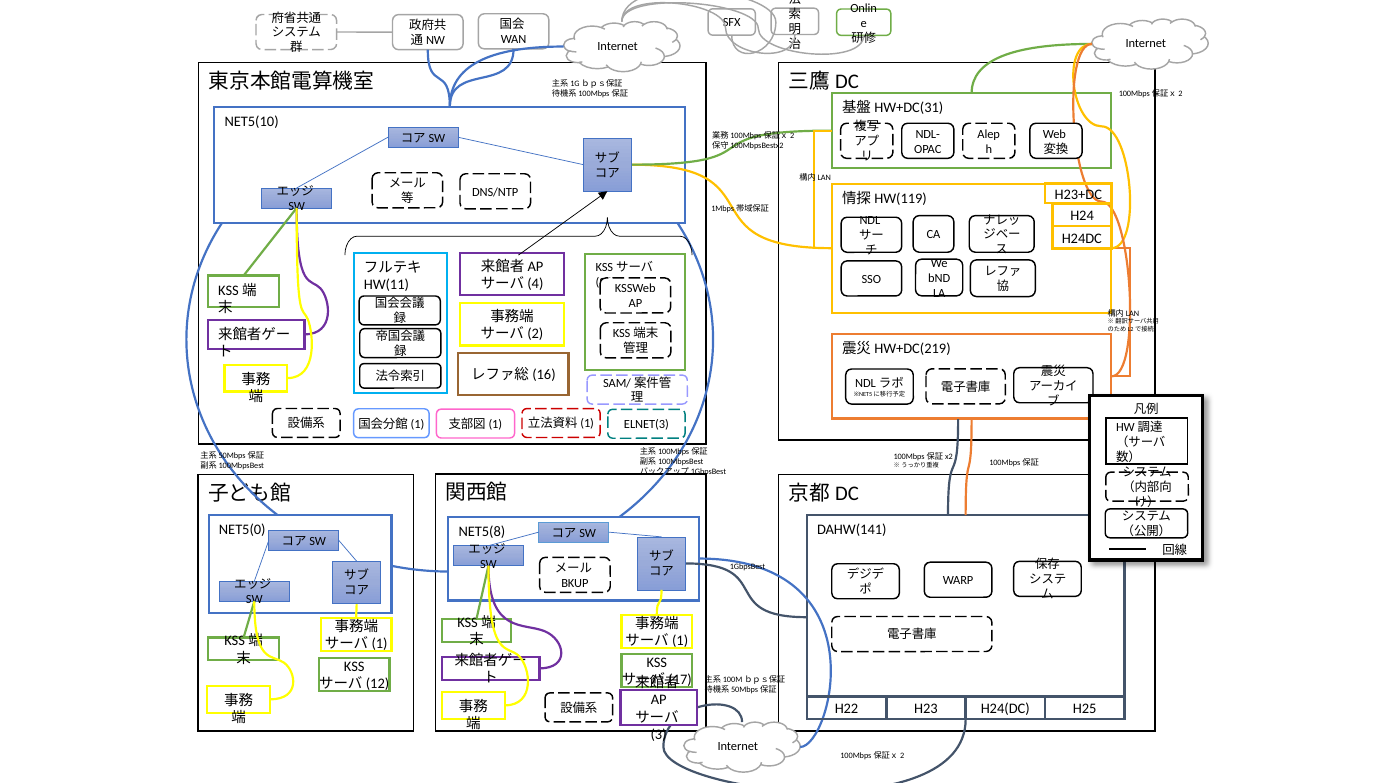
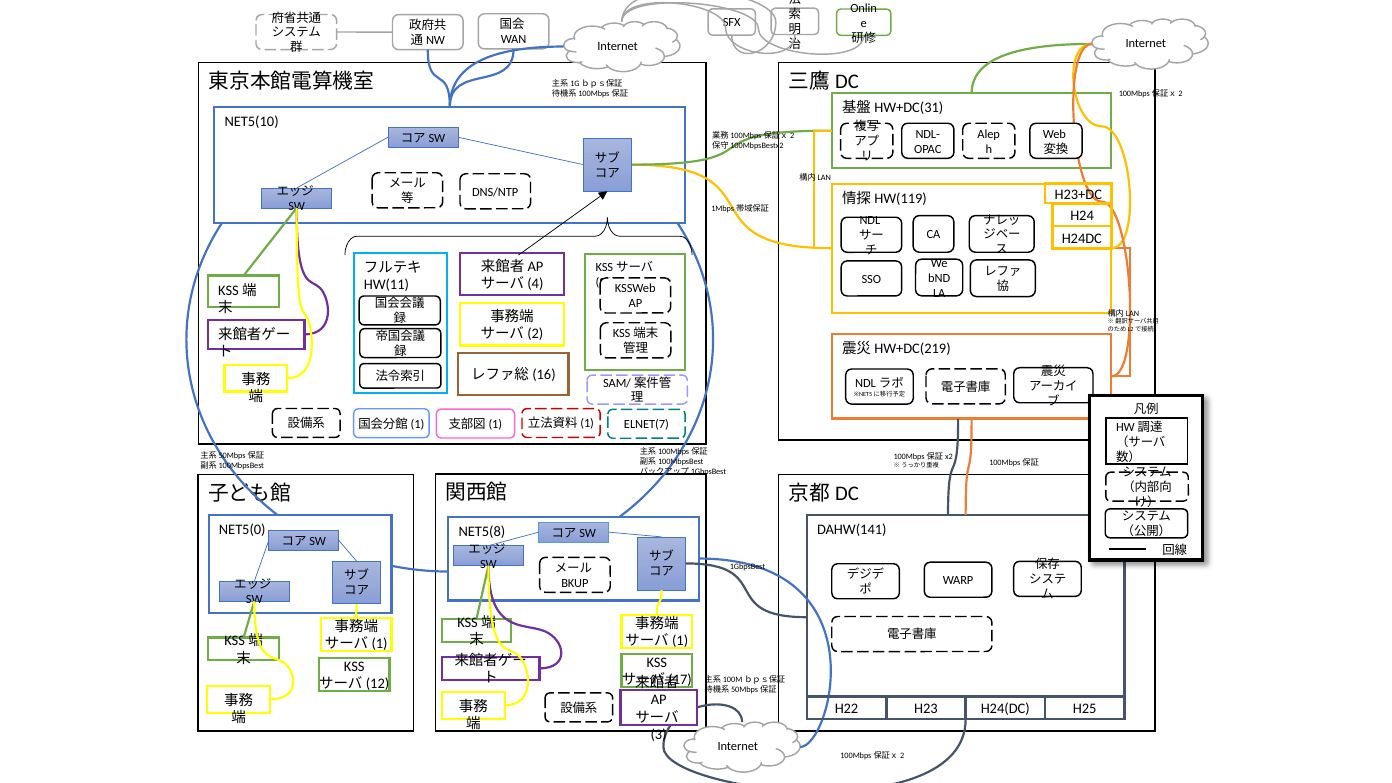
ELNET(3: ELNET(3 -> ELNET(7 (646, 425)
